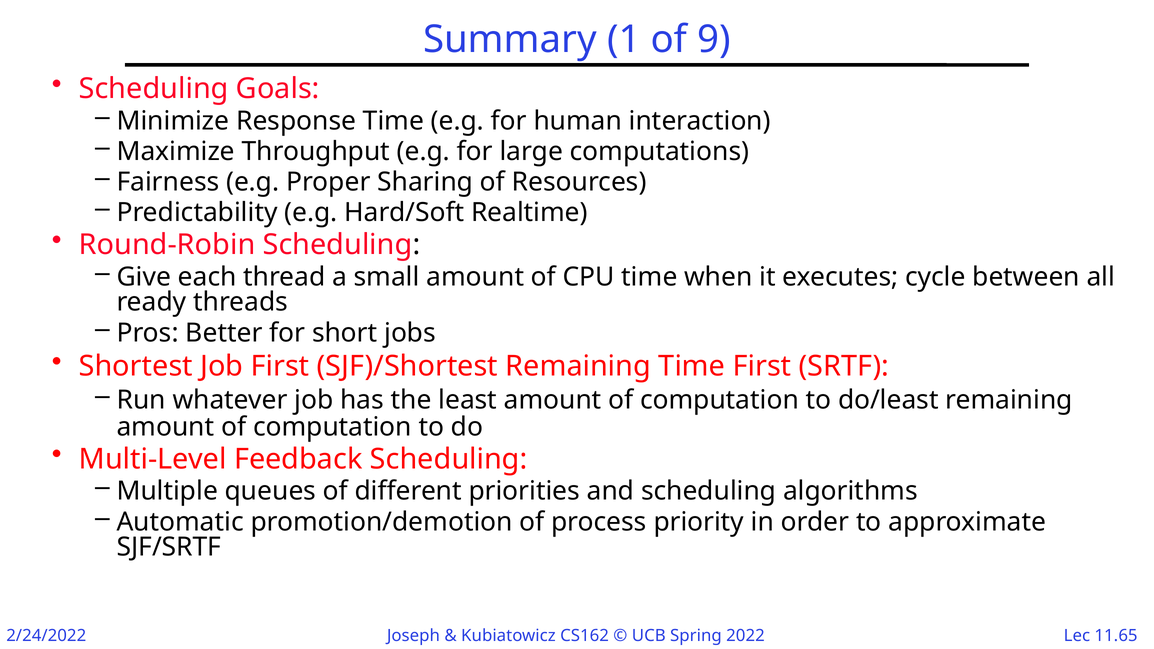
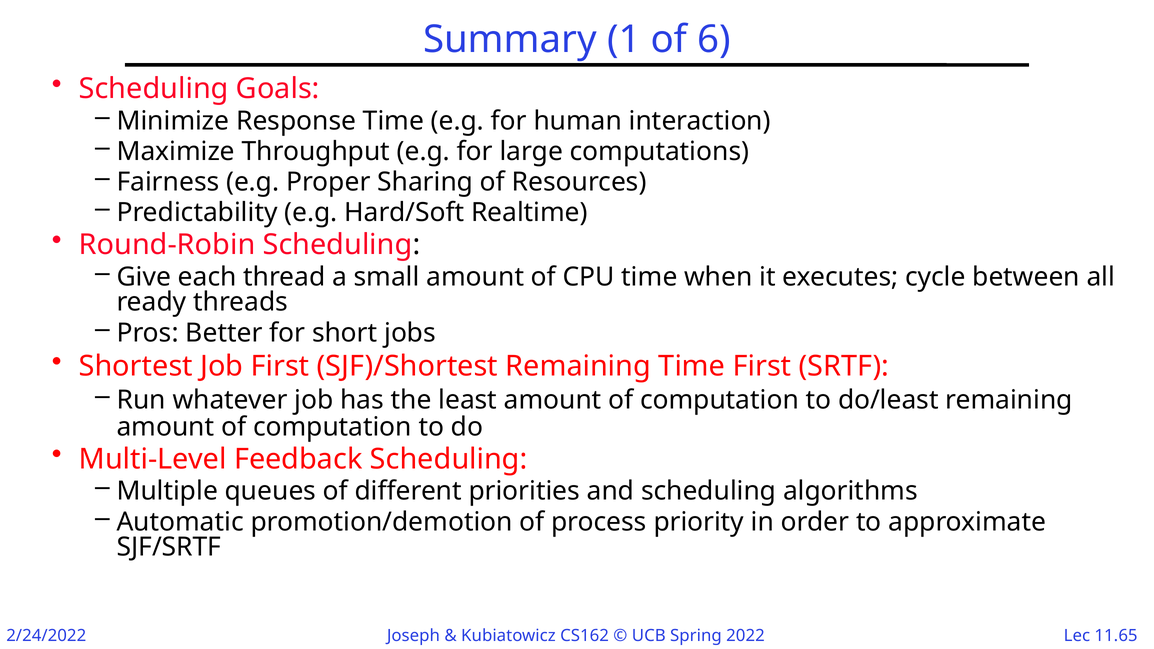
9: 9 -> 6 (714, 39)
